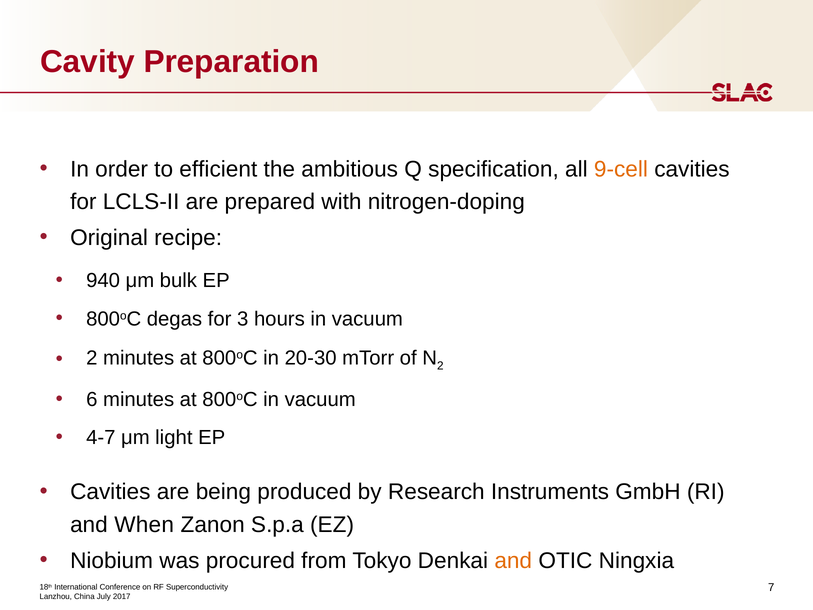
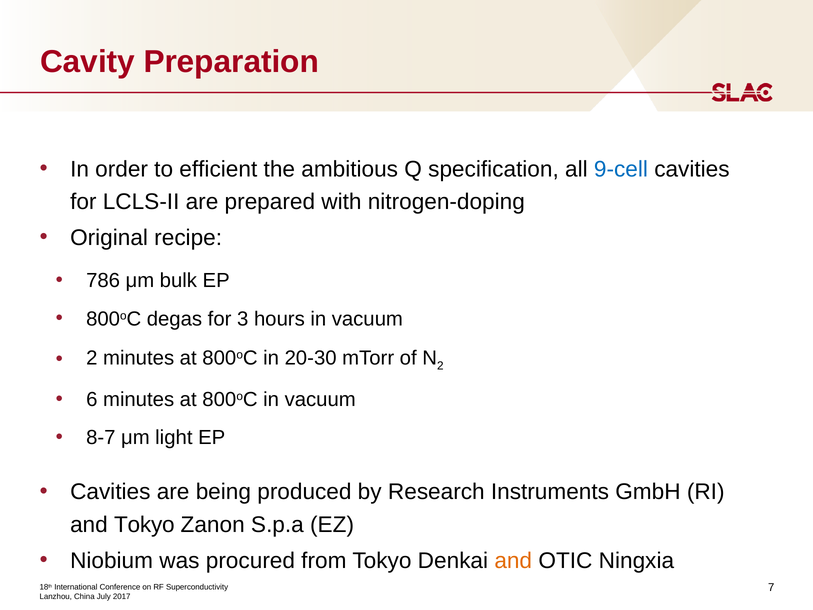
9-cell colour: orange -> blue (621, 169)
940: 940 -> 786 (103, 280)
4-7: 4-7 -> 8-7 (101, 438)
and When: When -> Tokyo (144, 524)
